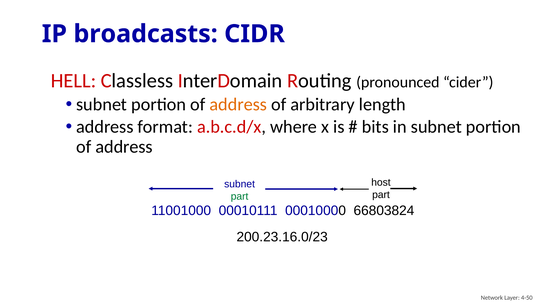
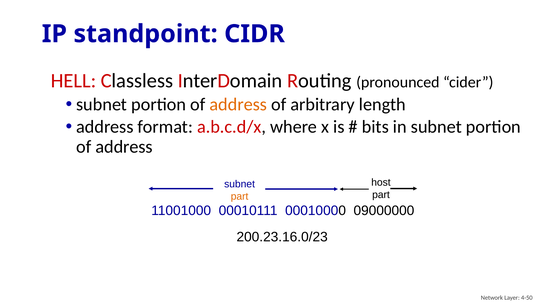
broadcasts: broadcasts -> standpoint (146, 34)
part colour: green -> orange (240, 196)
66803824: 66803824 -> 09000000 (384, 211)
